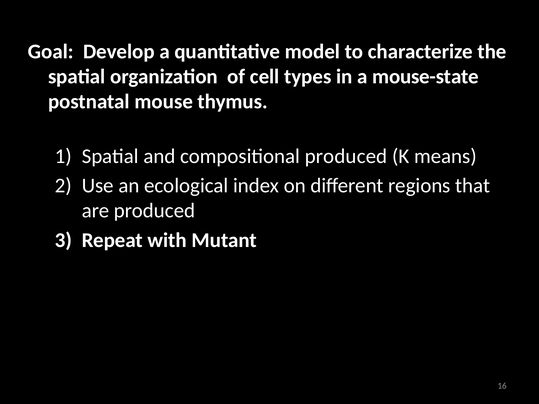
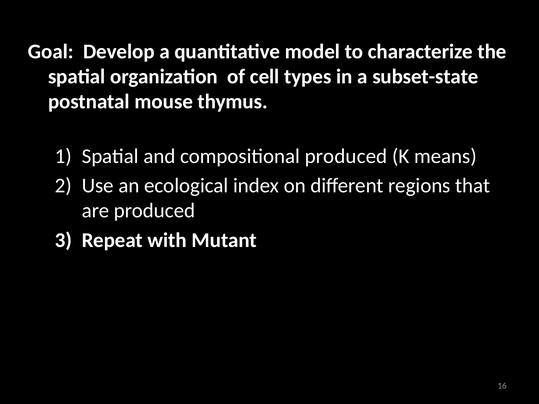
mouse-state: mouse-state -> subset-state (425, 77)
